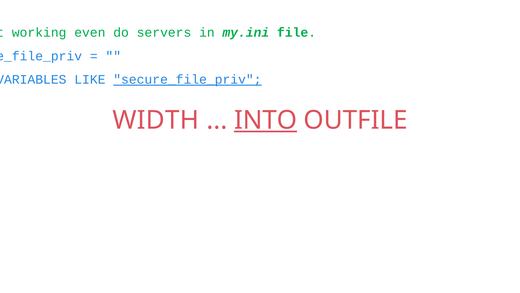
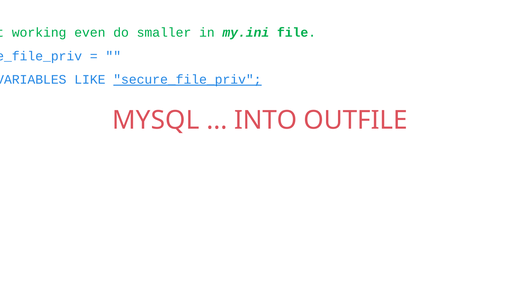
servers: servers -> smaller (164, 33)
WIDTH: WIDTH -> MYSQL (156, 120)
INTO underline: present -> none (266, 120)
